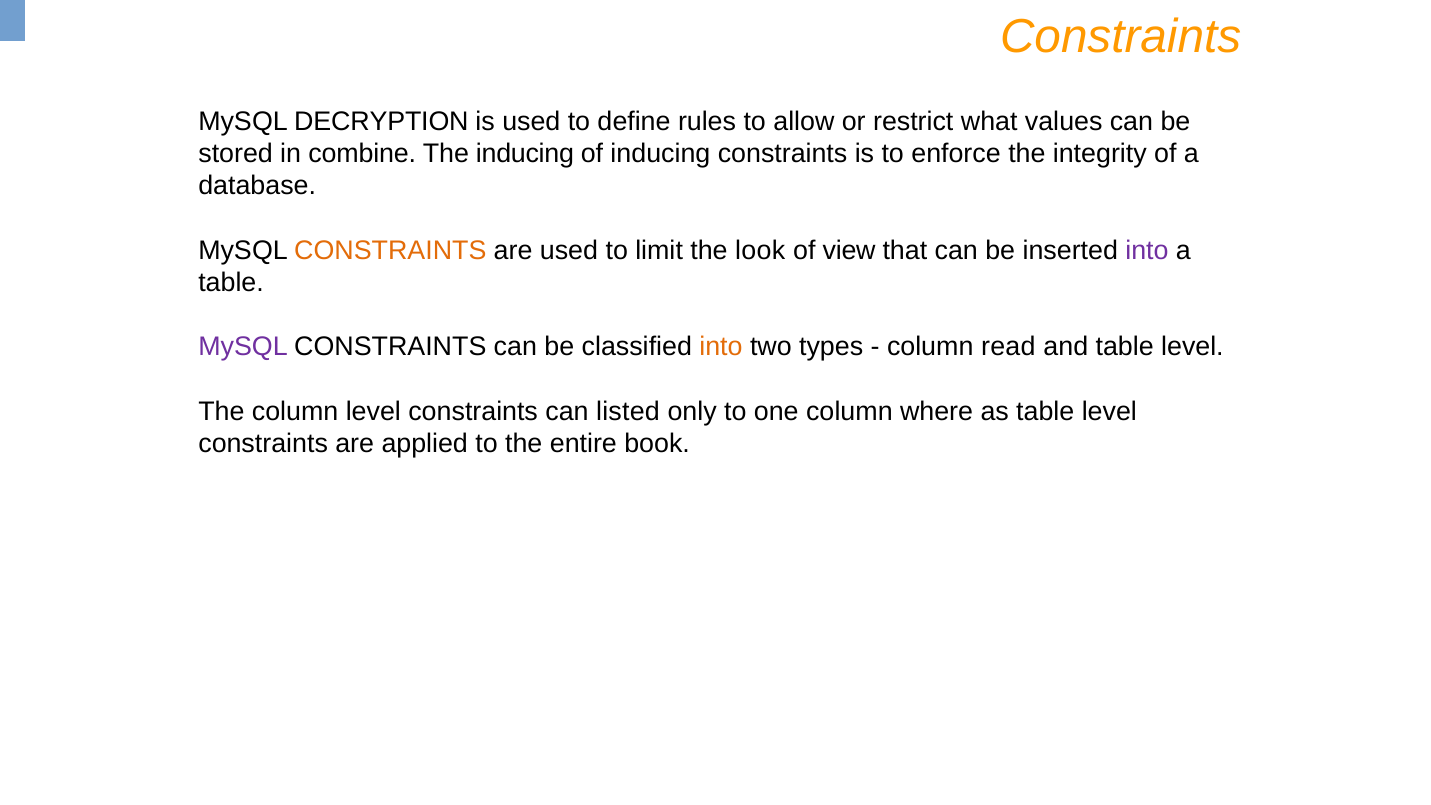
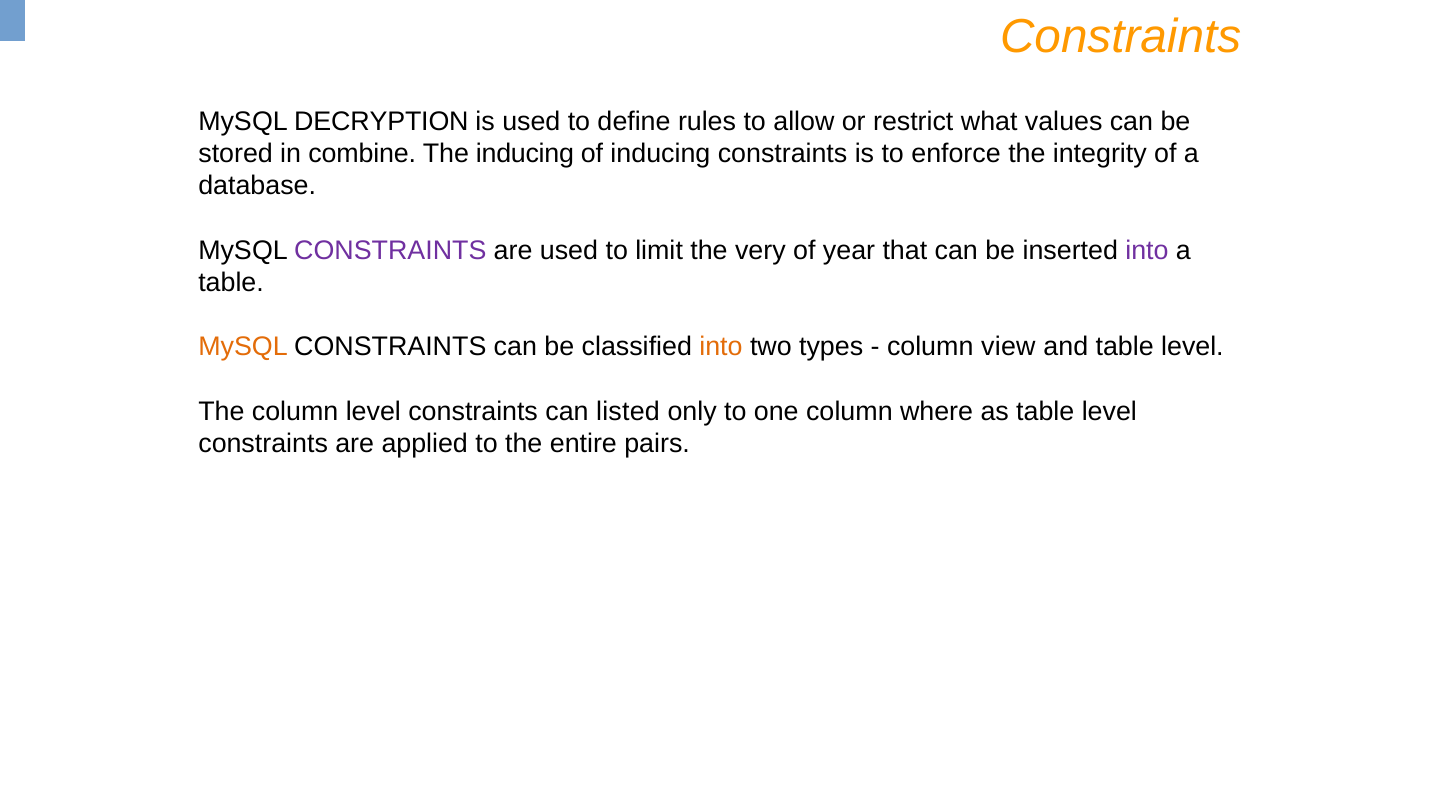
CONSTRAINTS colour: orange -> purple (390, 250)
look: look -> very (760, 250)
view: view -> year (849, 250)
MySQL colour: purple -> orange (243, 347)
read: read -> view (1008, 347)
book: book -> pairs (657, 444)
